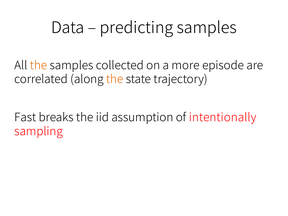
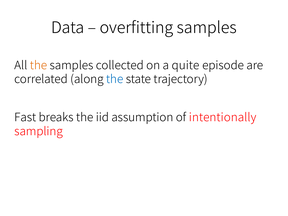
predicting: predicting -> overfitting (136, 28)
more: more -> quite (186, 65)
the colour: orange -> blue (115, 79)
